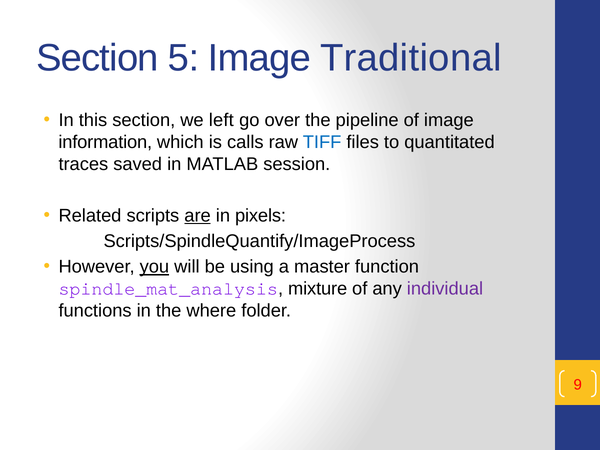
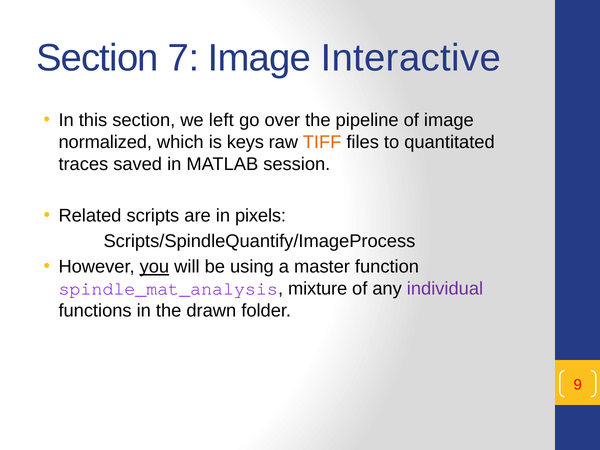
5: 5 -> 7 (183, 58)
Traditional: Traditional -> Interactive (411, 58)
information: information -> normalized (105, 142)
calls: calls -> keys (245, 142)
TIFF colour: blue -> orange (322, 142)
are underline: present -> none (198, 216)
where: where -> drawn (211, 311)
